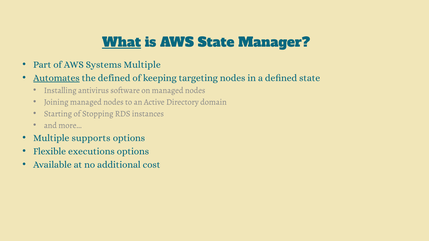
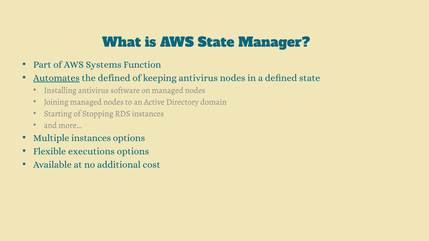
What underline: present -> none (121, 43)
Systems Multiple: Multiple -> Function (142, 65)
keeping targeting: targeting -> antivirus (198, 78)
Multiple supports: supports -> instances (91, 138)
